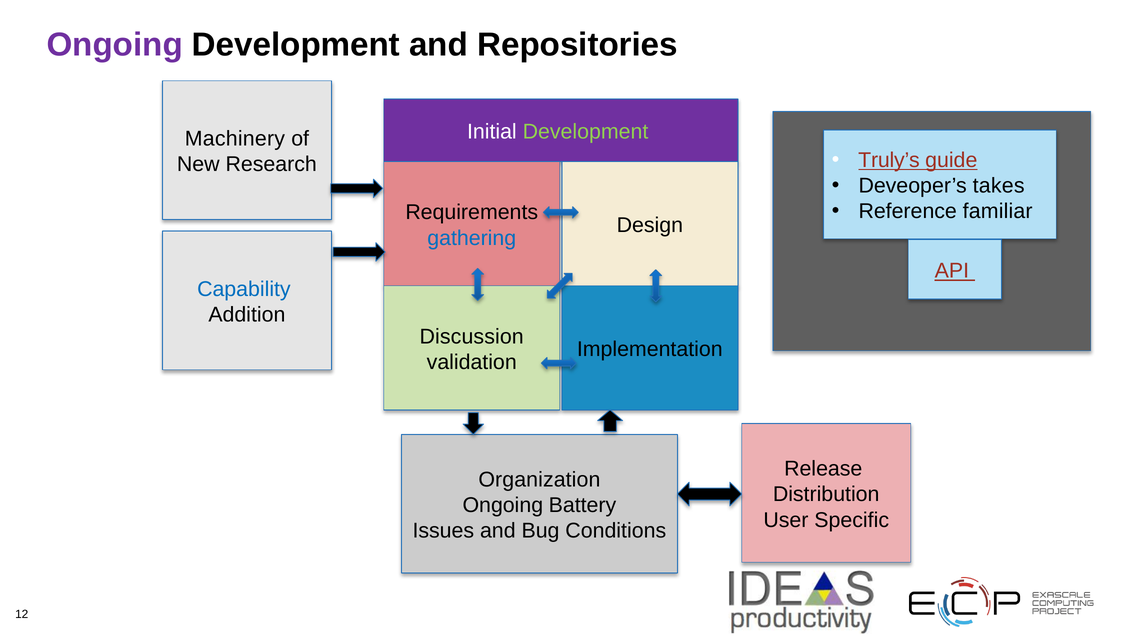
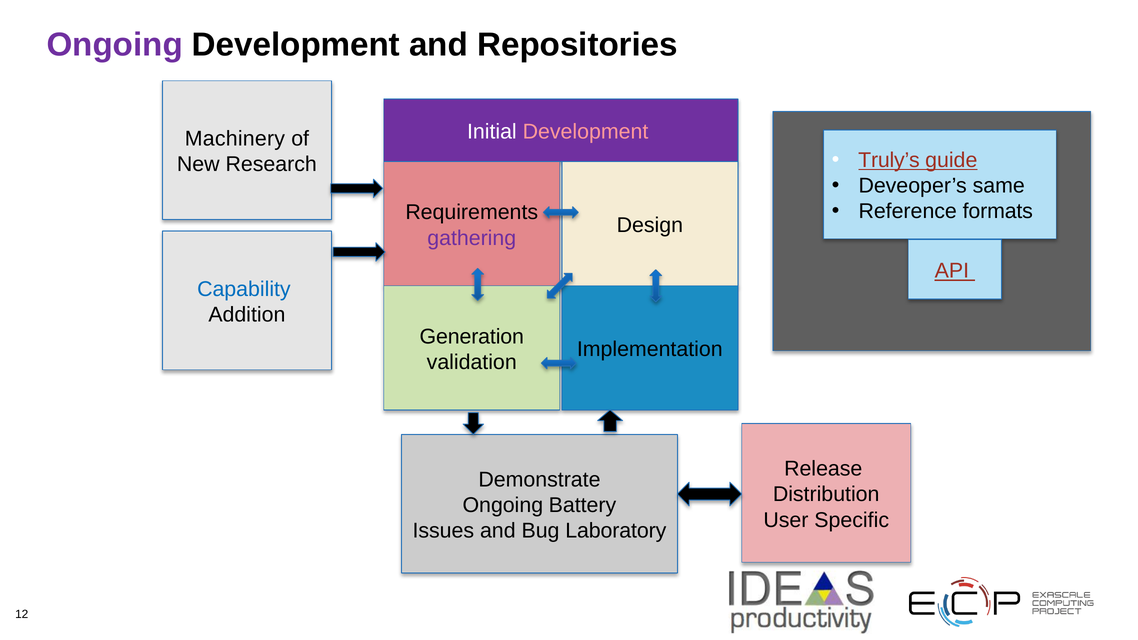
Development colour: light green -> pink (585, 132)
takes: takes -> same (999, 186)
familiar: familiar -> formats (998, 211)
gathering colour: blue -> purple (472, 238)
Discussion: Discussion -> Generation (472, 337)
Organization: Organization -> Demonstrate (539, 480)
Conditions: Conditions -> Laboratory (616, 531)
